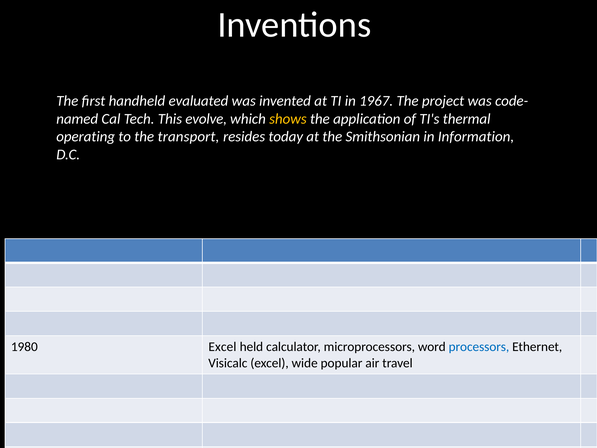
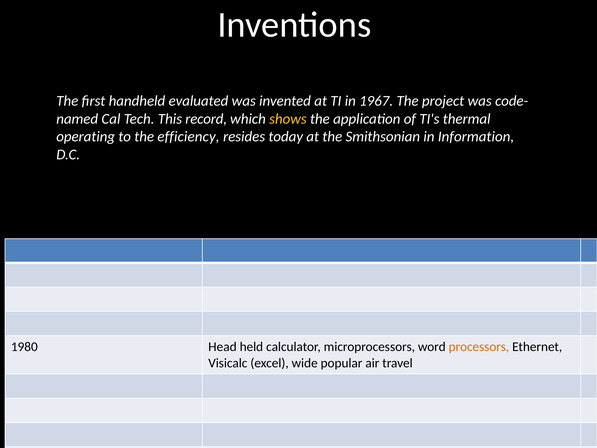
evolve: evolve -> record (206, 119)
transport: transport -> efficiency (188, 137)
1980 Excel: Excel -> Head (222, 347)
processors colour: blue -> orange (479, 347)
